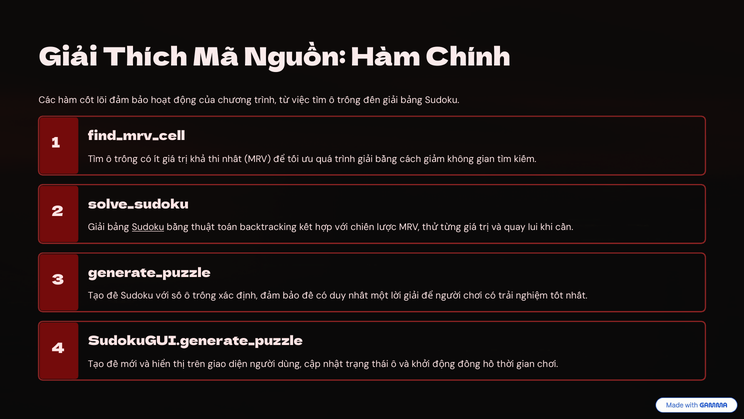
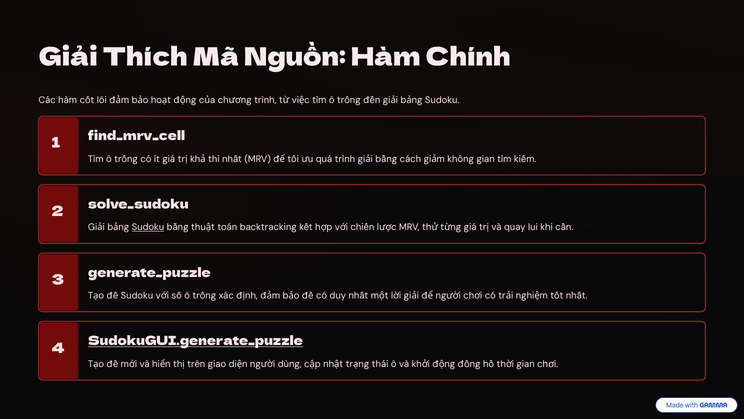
SudokuGUI.generate_puzzle underline: none -> present (195, 341)
